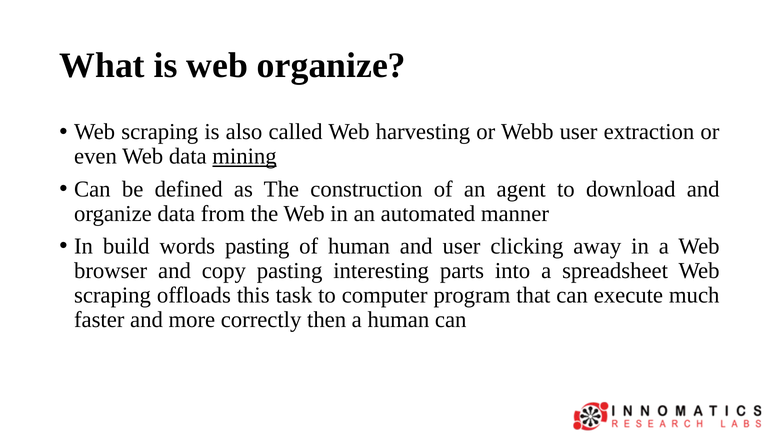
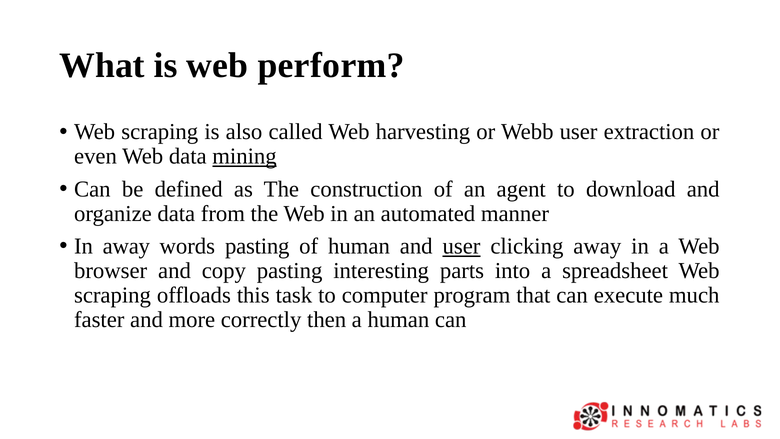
web organize: organize -> perform (331, 66)
In build: build -> away (126, 246)
user underline: none -> present (461, 246)
